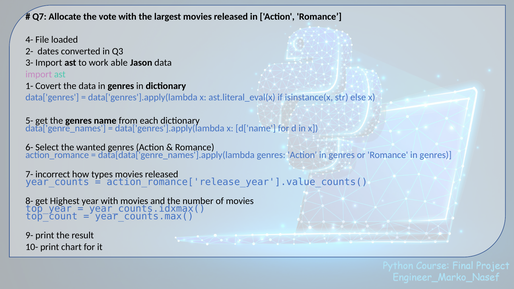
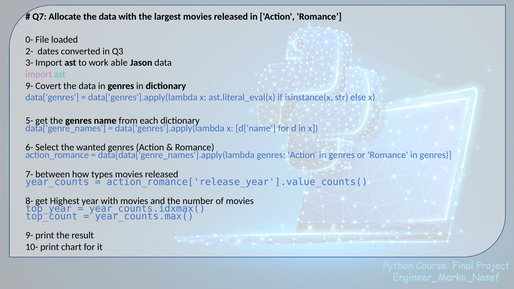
Allocate the vote: vote -> data (108, 17)
4-: 4- -> 0- (29, 40)
1-: 1- -> 9- (29, 86)
incorrect: incorrect -> between (53, 174)
